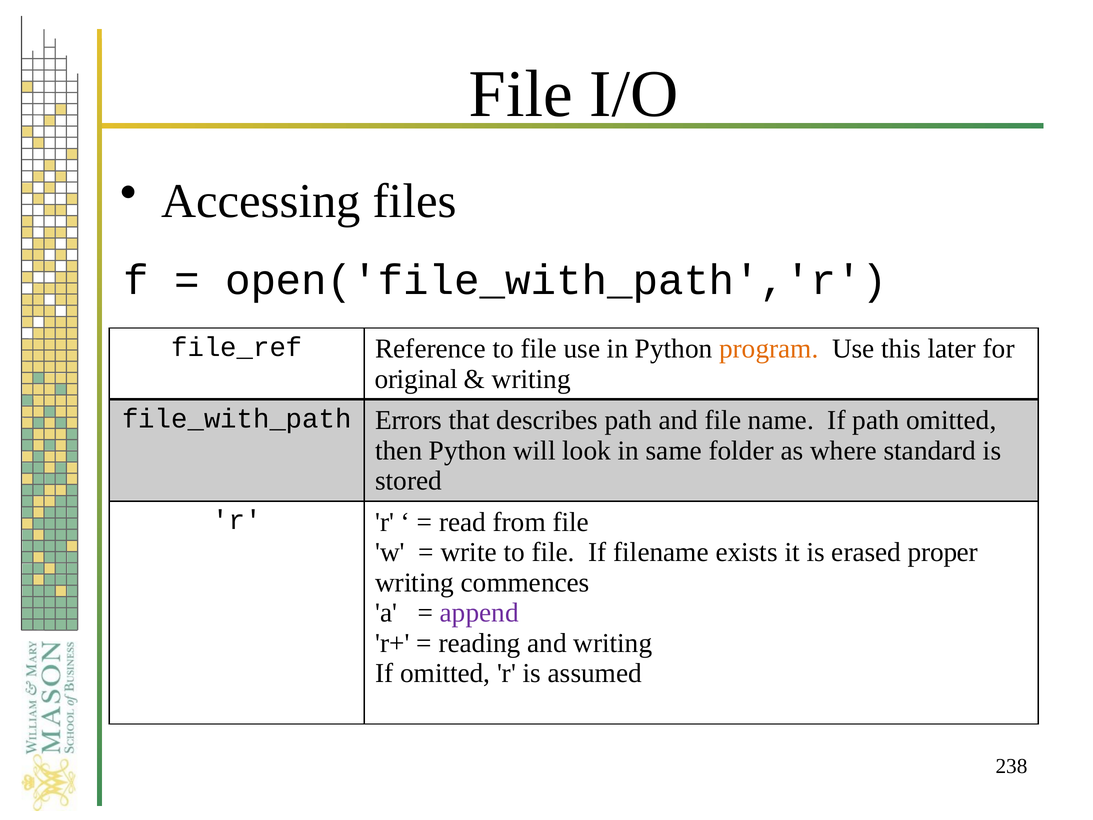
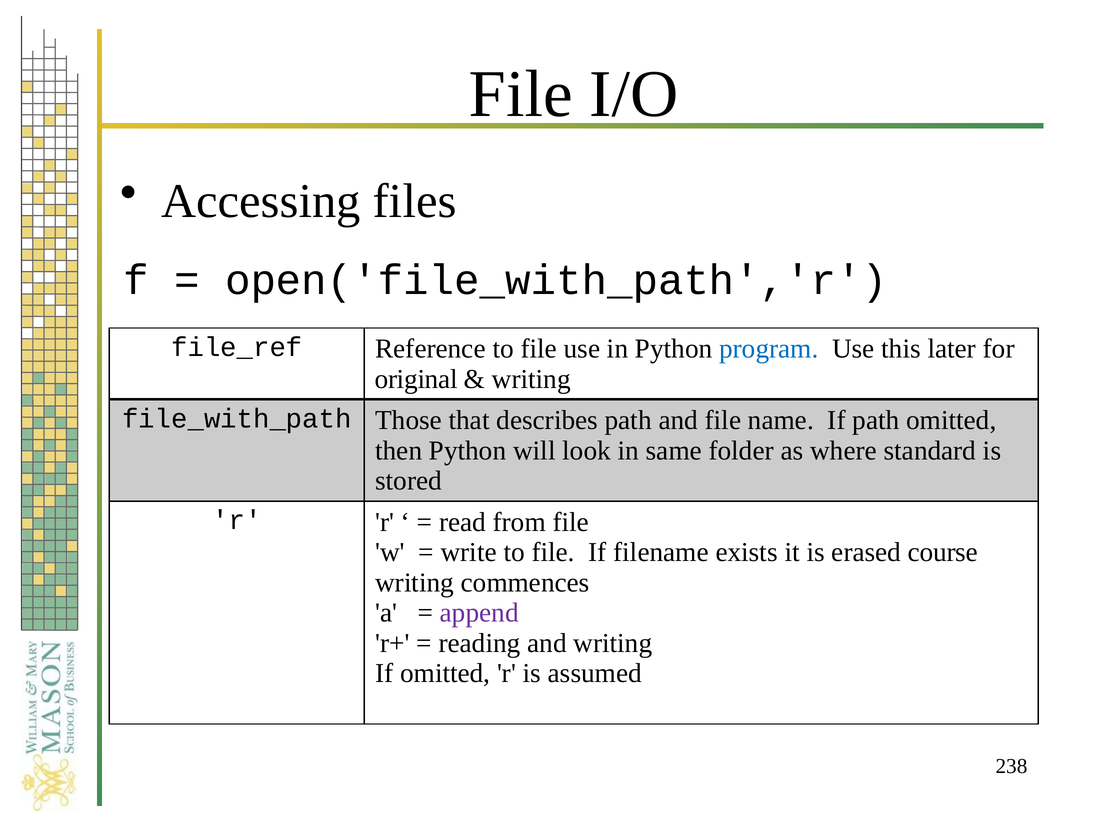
program colour: orange -> blue (769, 349)
Errors: Errors -> Those (409, 420)
proper: proper -> course (943, 552)
